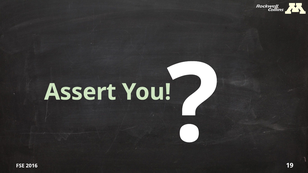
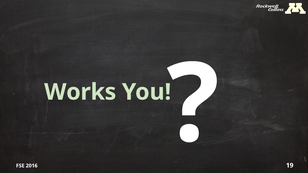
Assert: Assert -> Works (80, 92)
